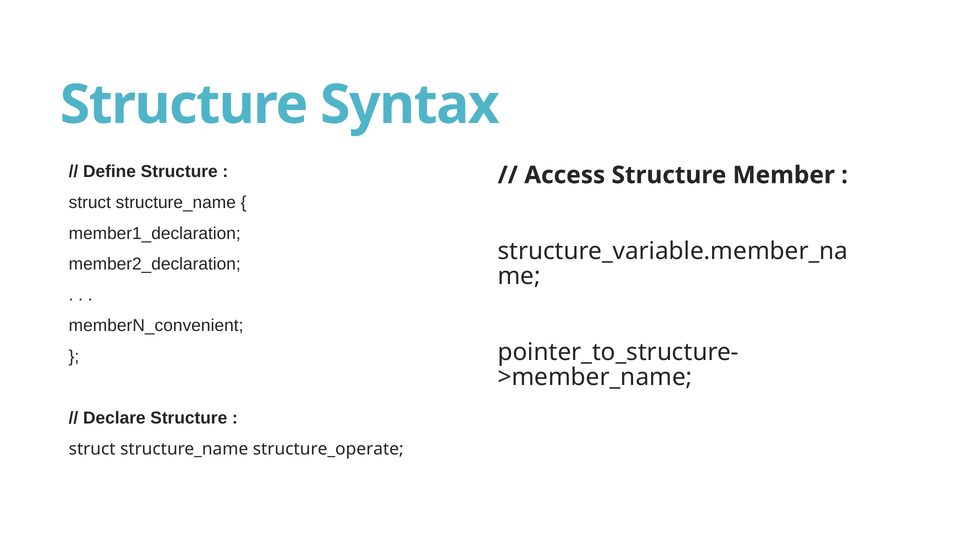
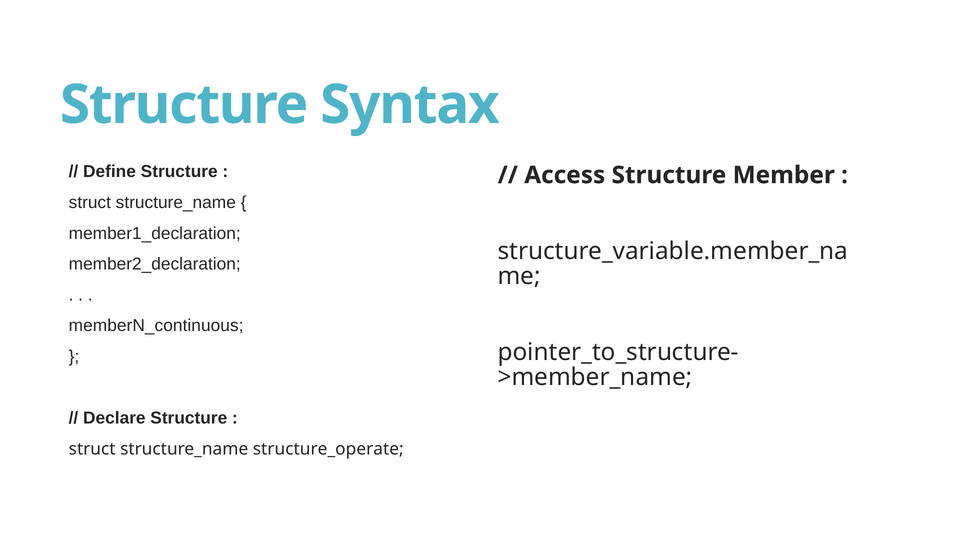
memberN_convenient: memberN_convenient -> memberN_continuous (156, 326)
